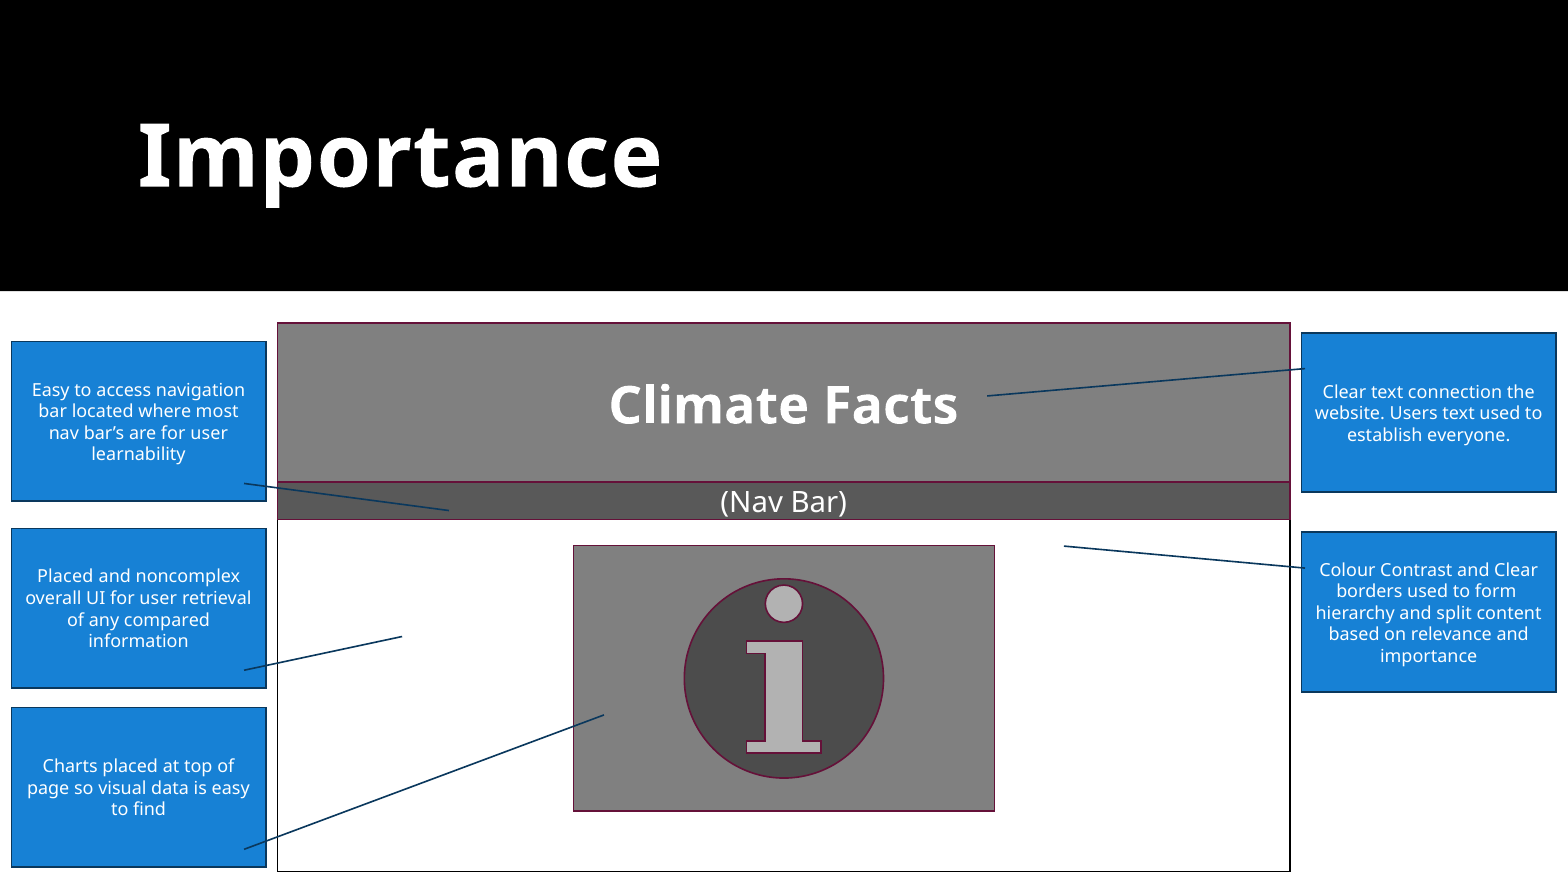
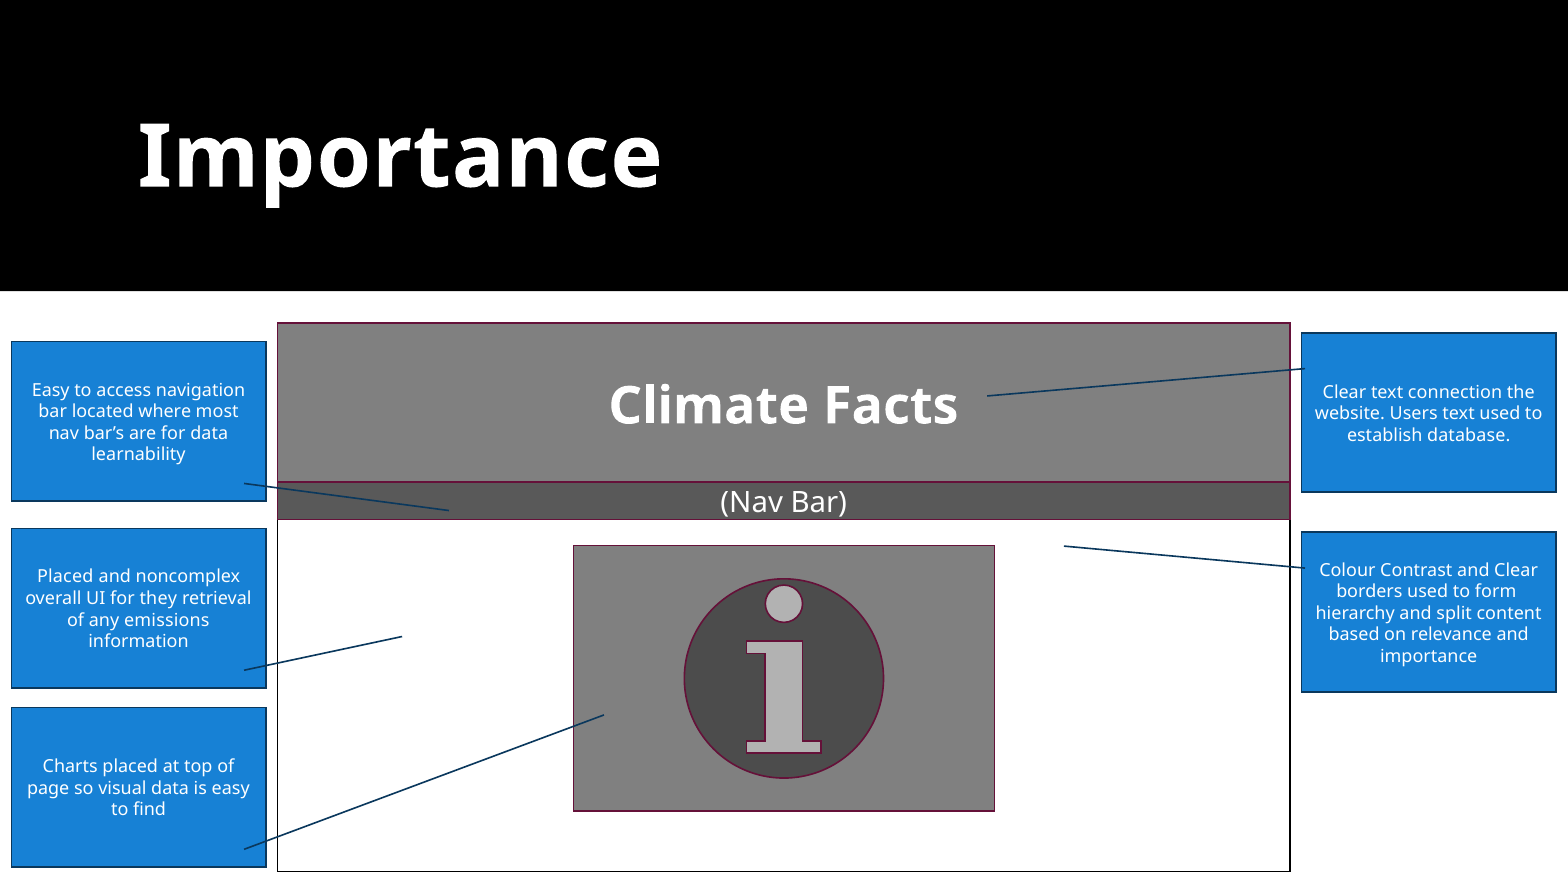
are for user: user -> data (209, 433)
everyone: everyone -> database (1469, 435)
UI for user: user -> they (158, 599)
compared: compared -> emissions (167, 620)
